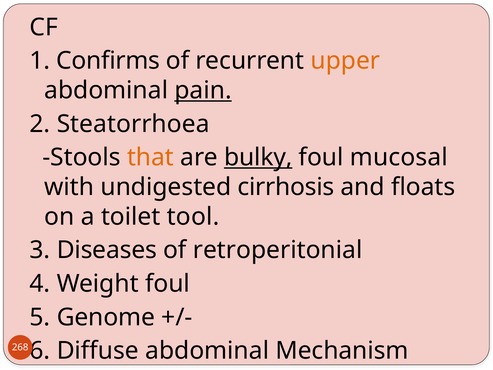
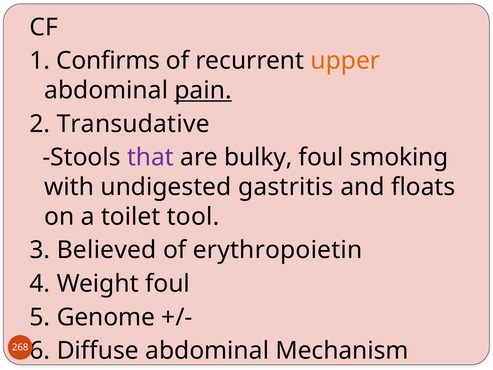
Steatorrhoea: Steatorrhoea -> Transudative (133, 124)
that colour: orange -> purple (150, 157)
bulky underline: present -> none (258, 157)
mucosal: mucosal -> smoking (399, 157)
cirrhosis: cirrhosis -> gastritis (286, 187)
Diseases: Diseases -> Believed (107, 250)
retroperitonial: retroperitonial -> erythropoietin (278, 250)
